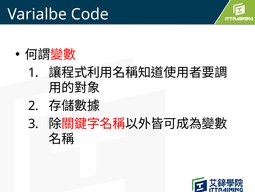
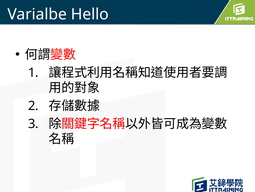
Code: Code -> Hello (90, 14)
